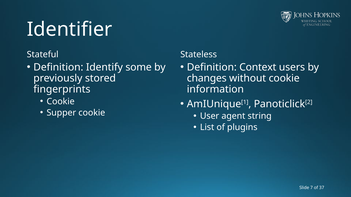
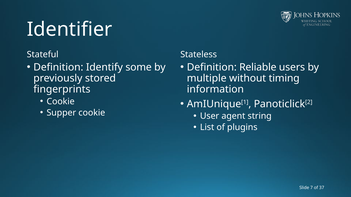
Context: Context -> Reliable (258, 67)
changes: changes -> multiple (207, 78)
without cookie: cookie -> timing (284, 78)
